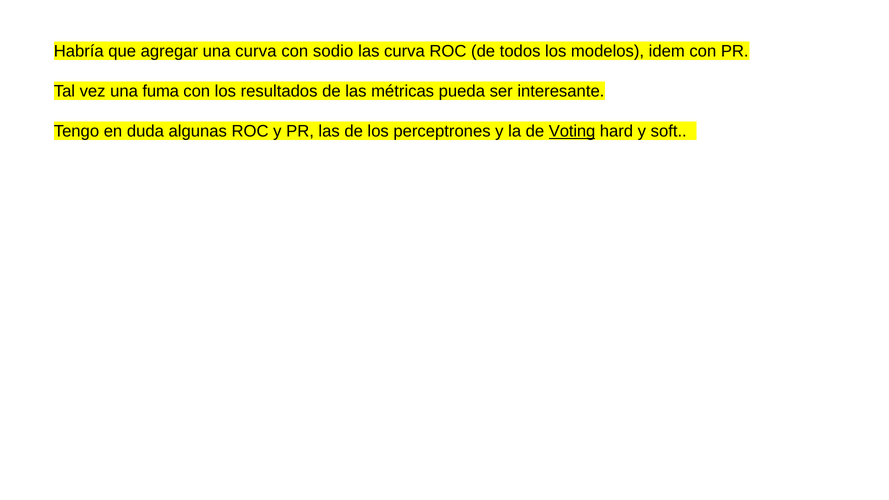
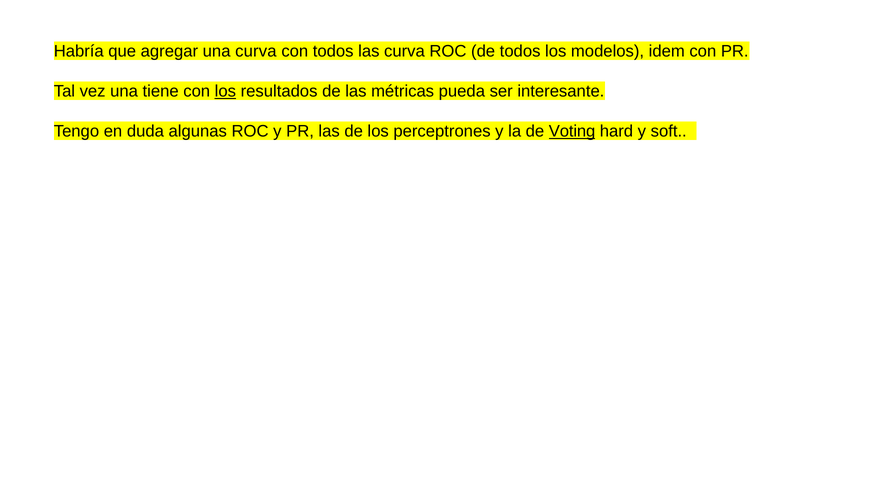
con sodio: sodio -> todos (333, 51)
fuma: fuma -> tiene (161, 91)
los underline: none -> present (225, 91)
